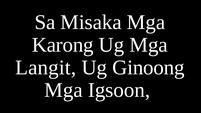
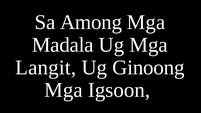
Misaka: Misaka -> Among (91, 22)
Karong: Karong -> Madala (63, 45)
